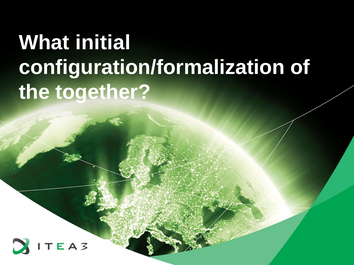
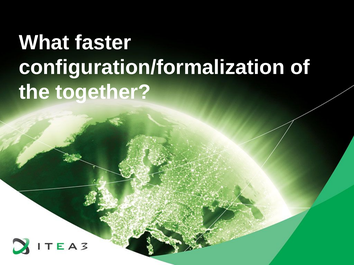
initial: initial -> faster (103, 43)
